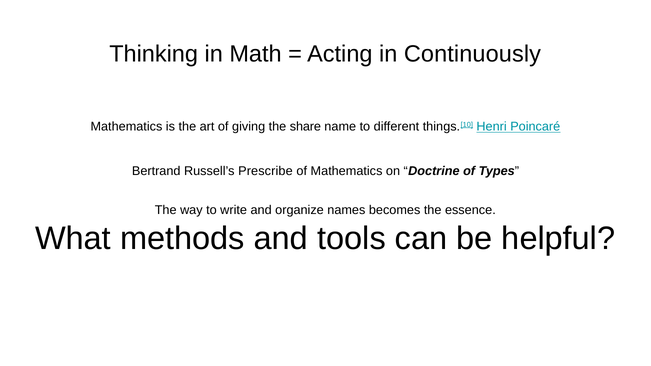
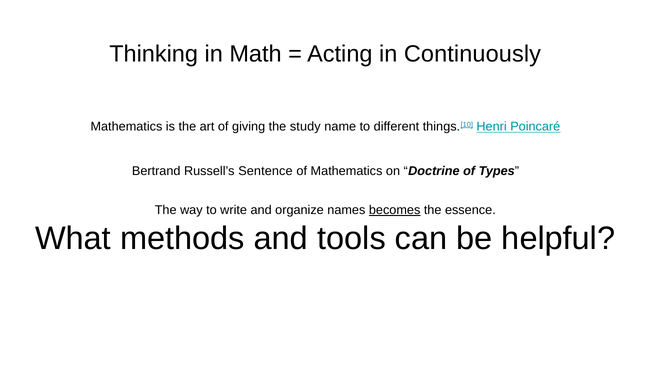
share: share -> study (305, 127)
Prescribe: Prescribe -> Sentence (265, 171)
becomes underline: none -> present (395, 210)
